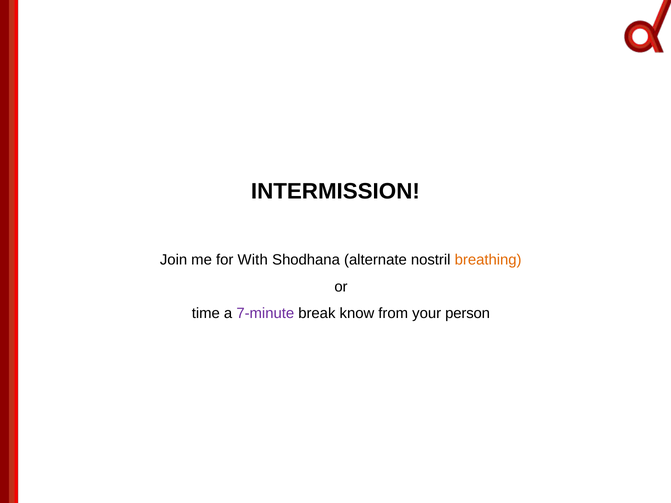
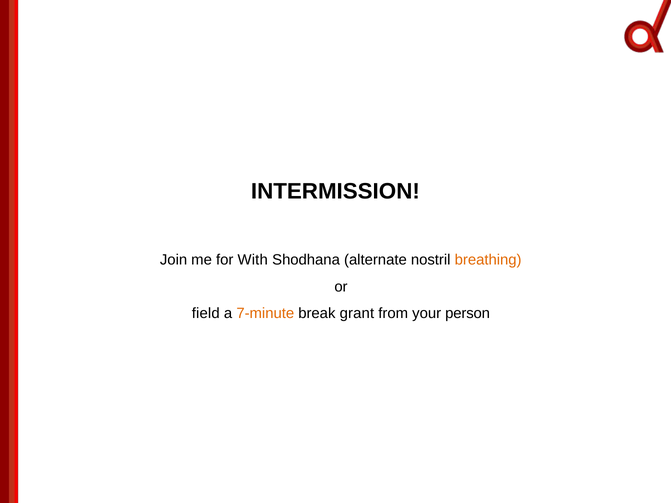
time: time -> field (206, 314)
7-minute colour: purple -> orange (265, 314)
know: know -> grant (357, 314)
